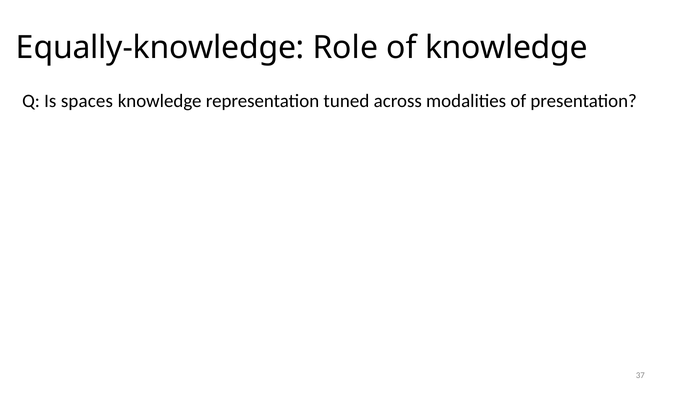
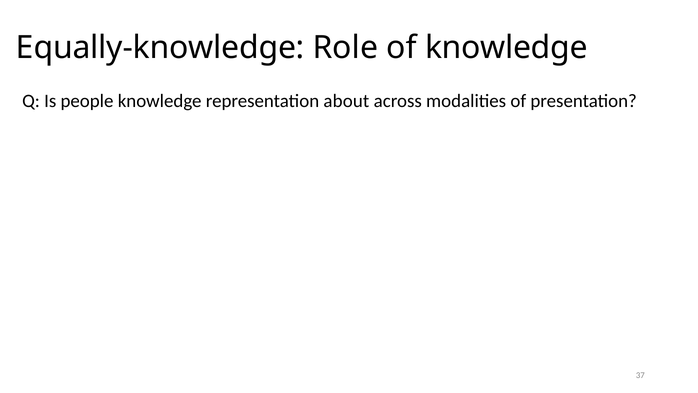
spaces: spaces -> people (87, 101)
tuned: tuned -> about (346, 101)
